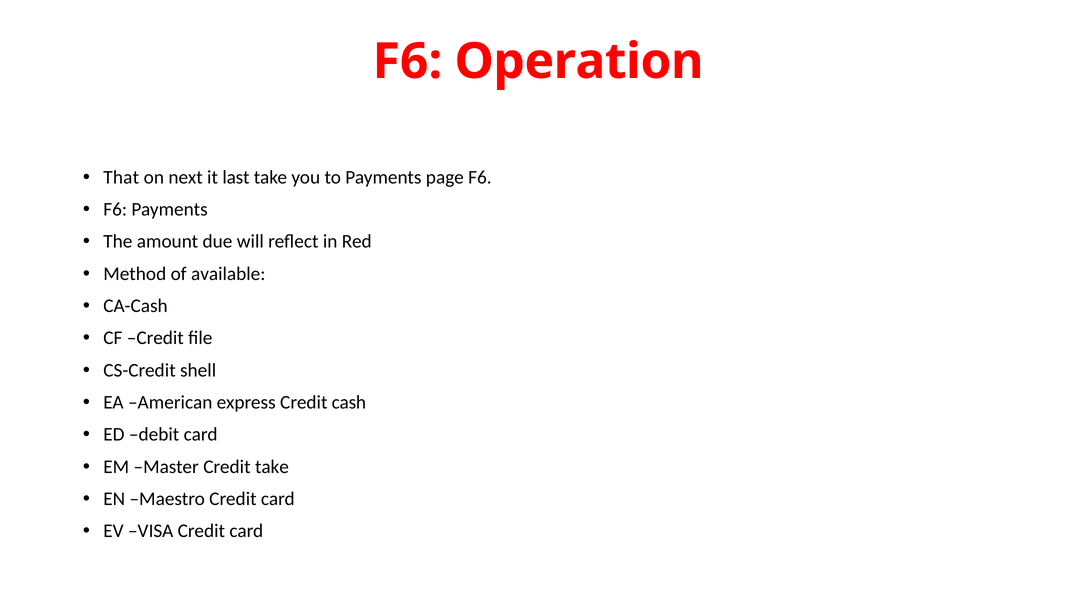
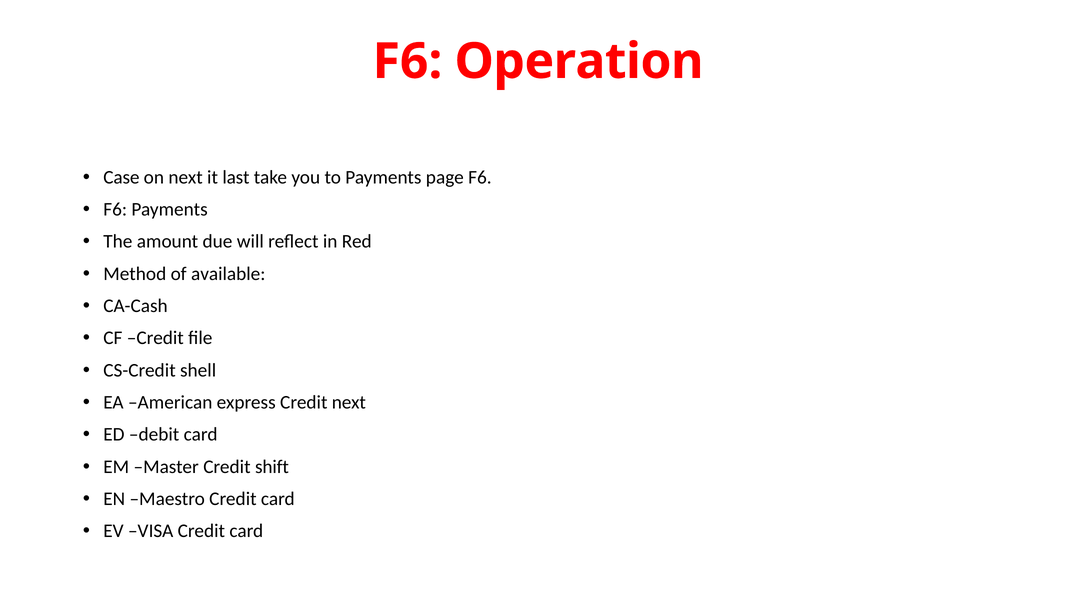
That: That -> Case (121, 177)
Credit cash: cash -> next (349, 402)
Credit take: take -> shift (272, 467)
